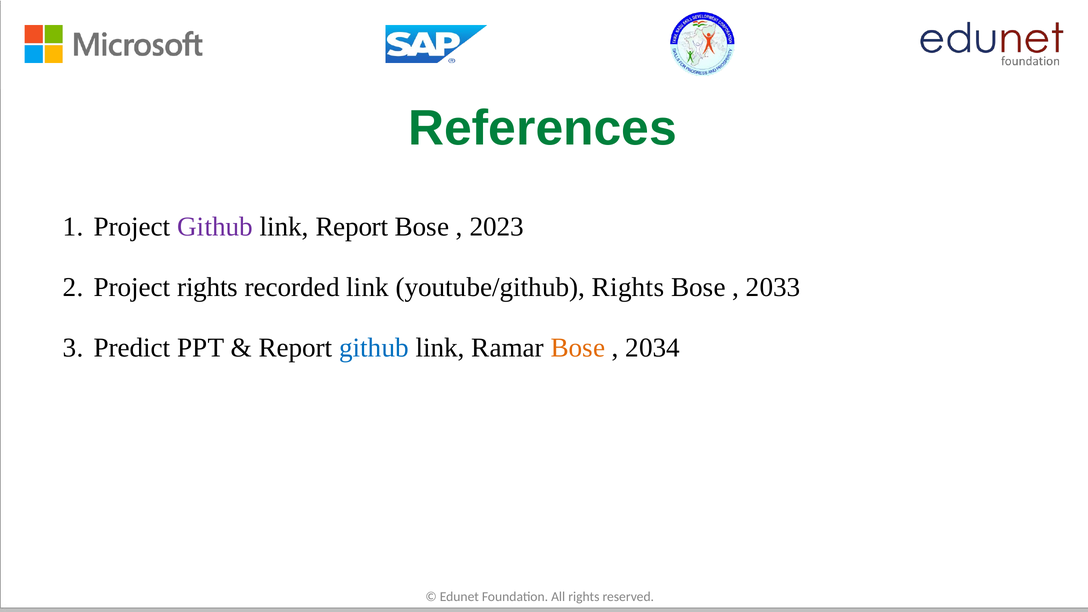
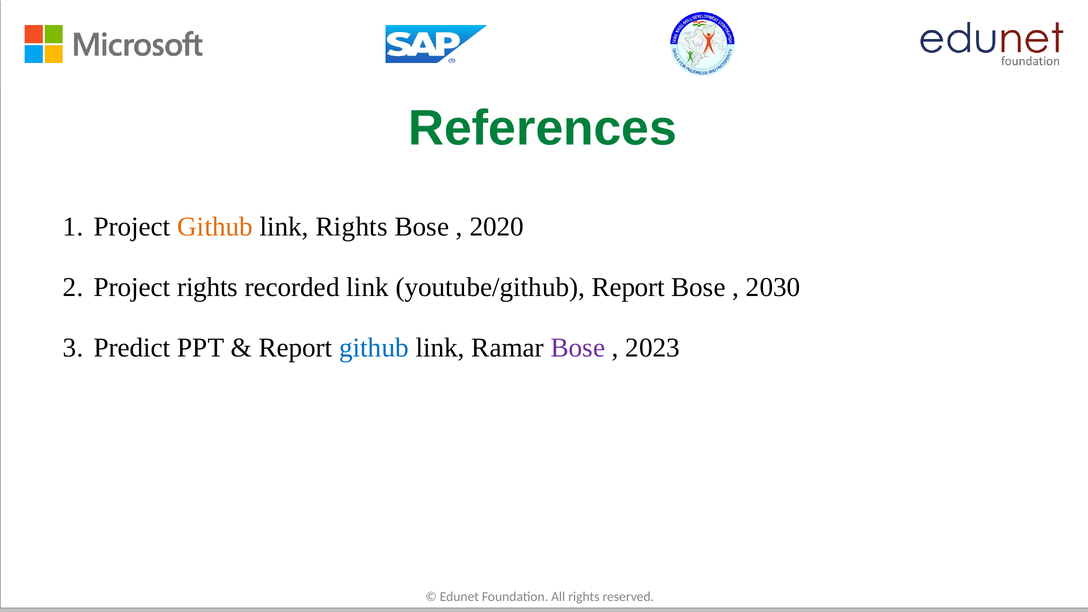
Github colour: purple -> orange (215, 227)
link Report: Report -> Rights (352, 227)
2023: 2023 -> 2020 (497, 227)
youtube/github Rights: Rights -> Report (628, 287)
2033: 2033 -> 2030 (773, 287)
Bose colour: orange -> purple (578, 348)
2034: 2034 -> 2023 (653, 348)
